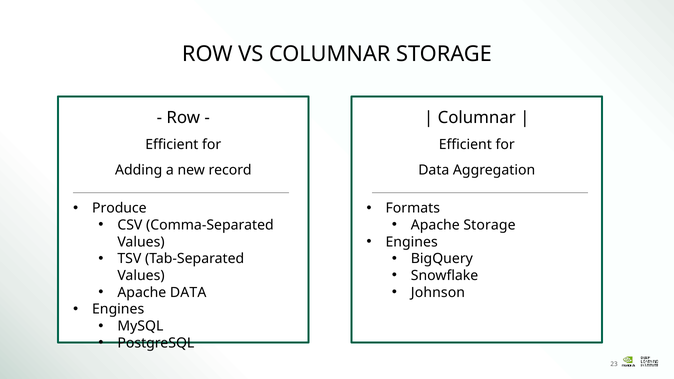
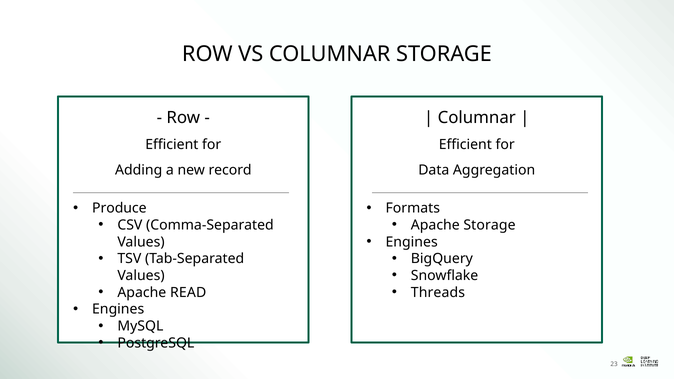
Apache DATA: DATA -> READ (188, 293)
Johnson: Johnson -> Threads (438, 293)
